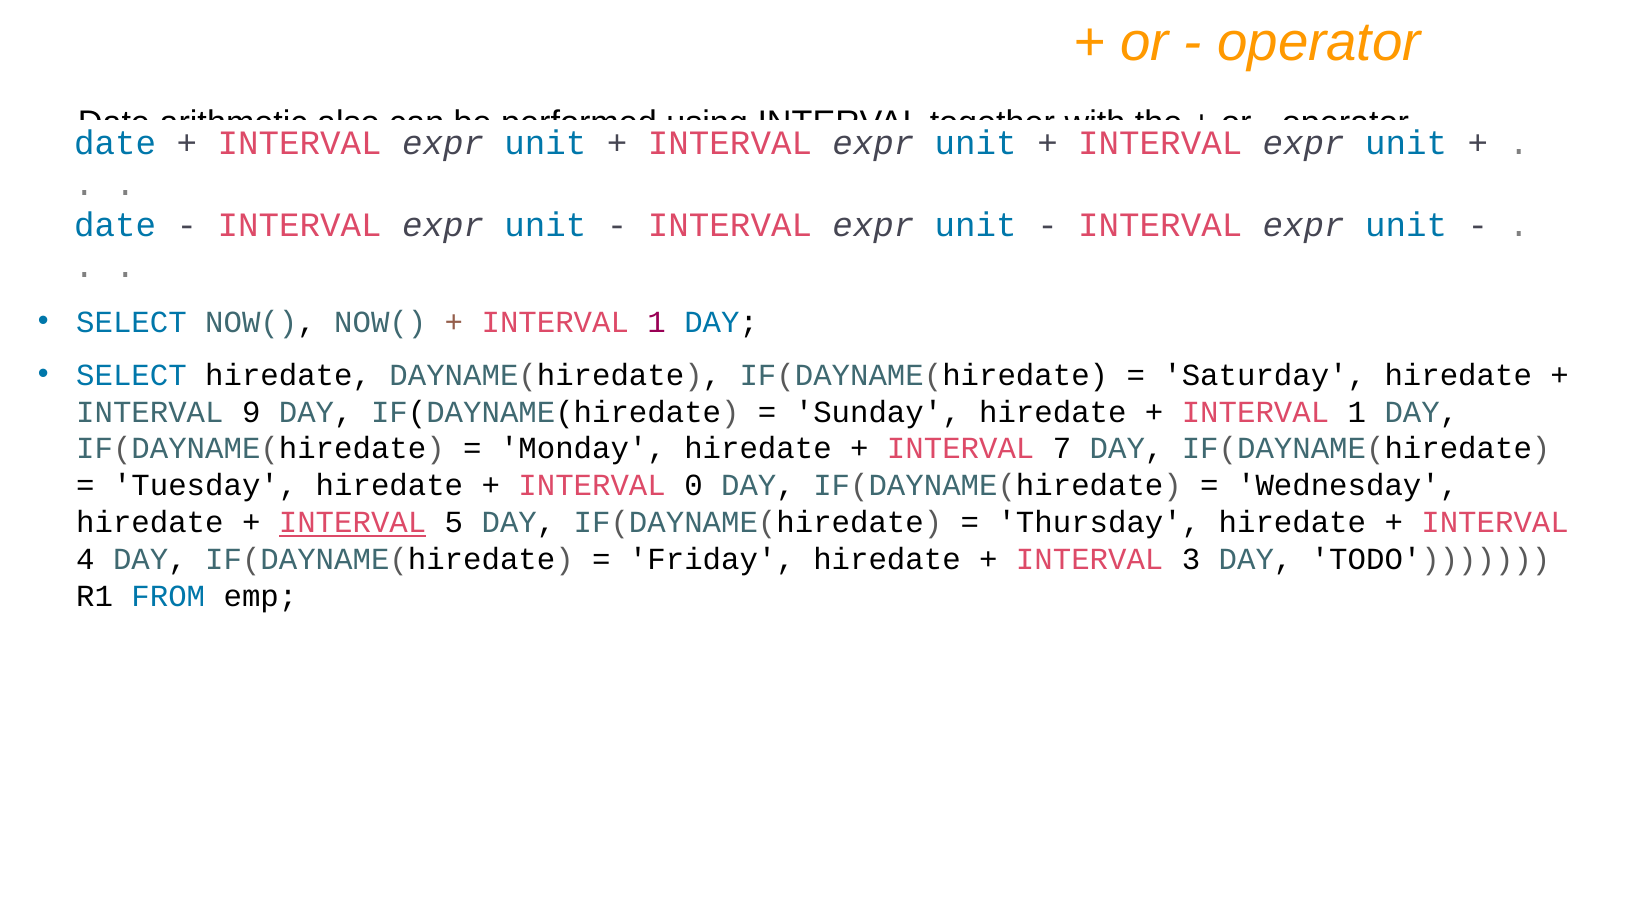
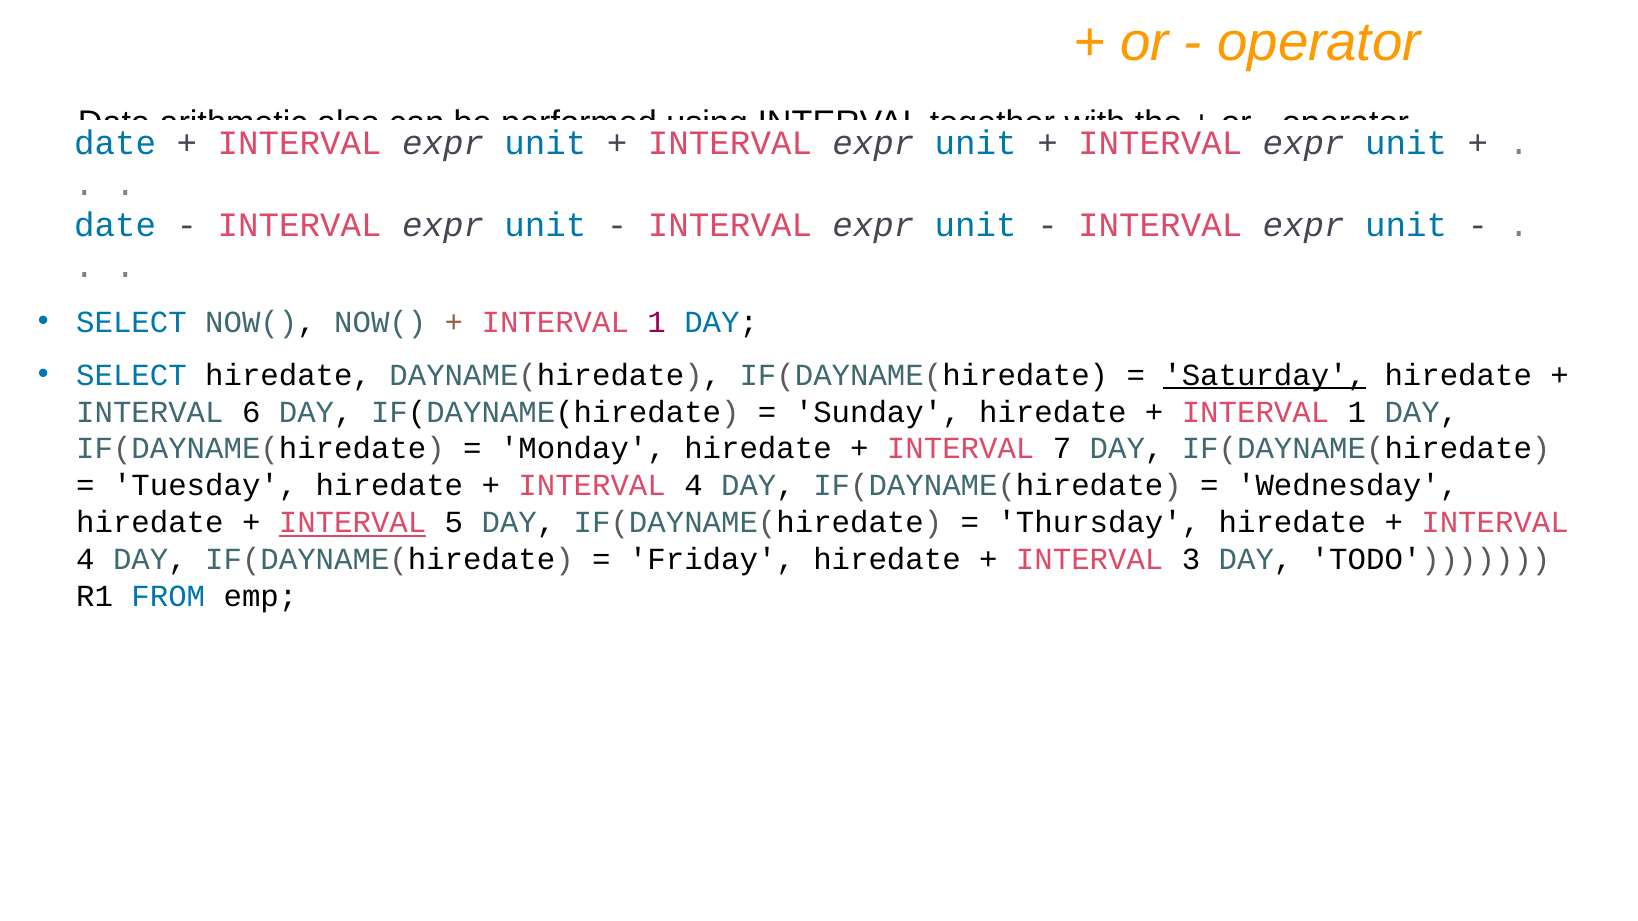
Saturday underline: none -> present (1265, 375)
9: 9 -> 6 (251, 412)
0: 0 -> 4 (693, 486)
